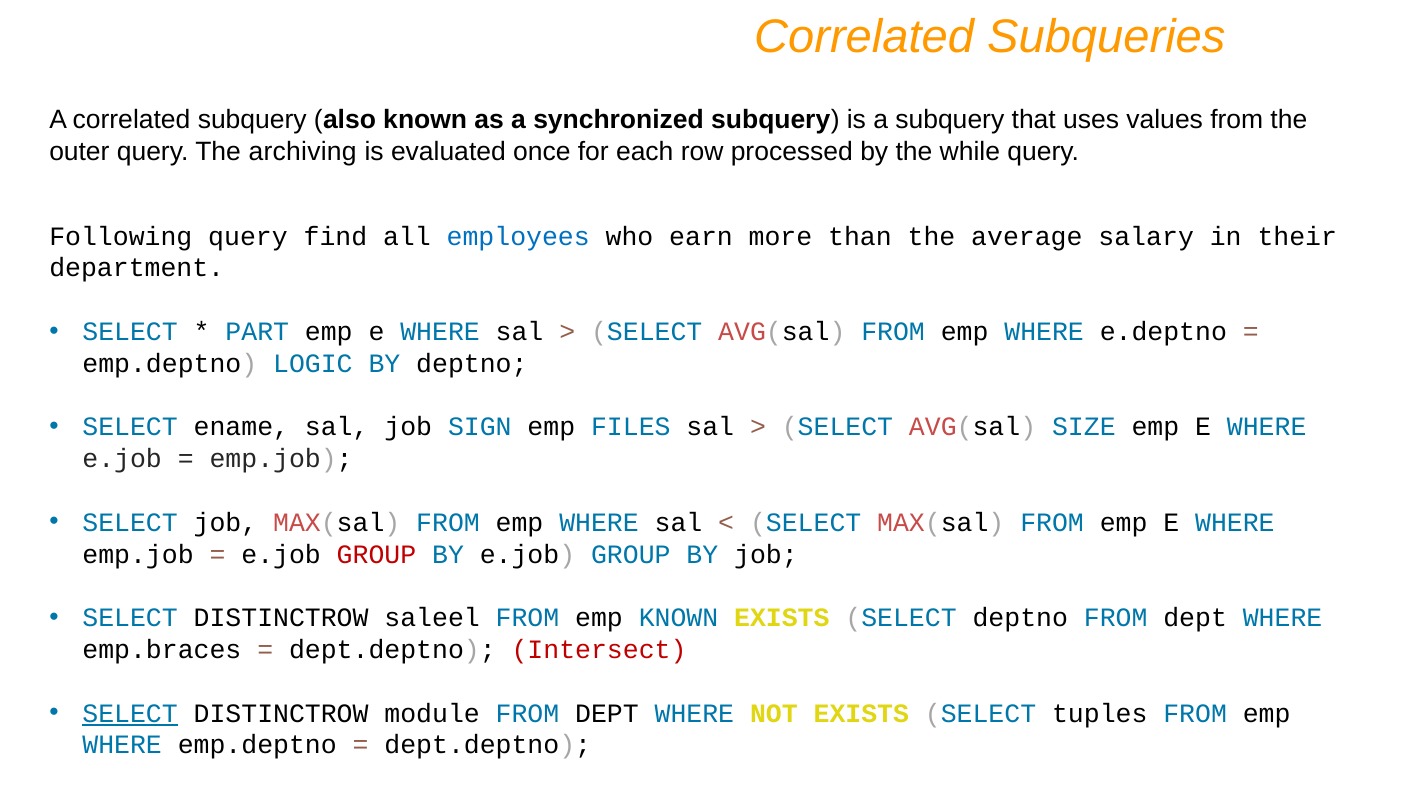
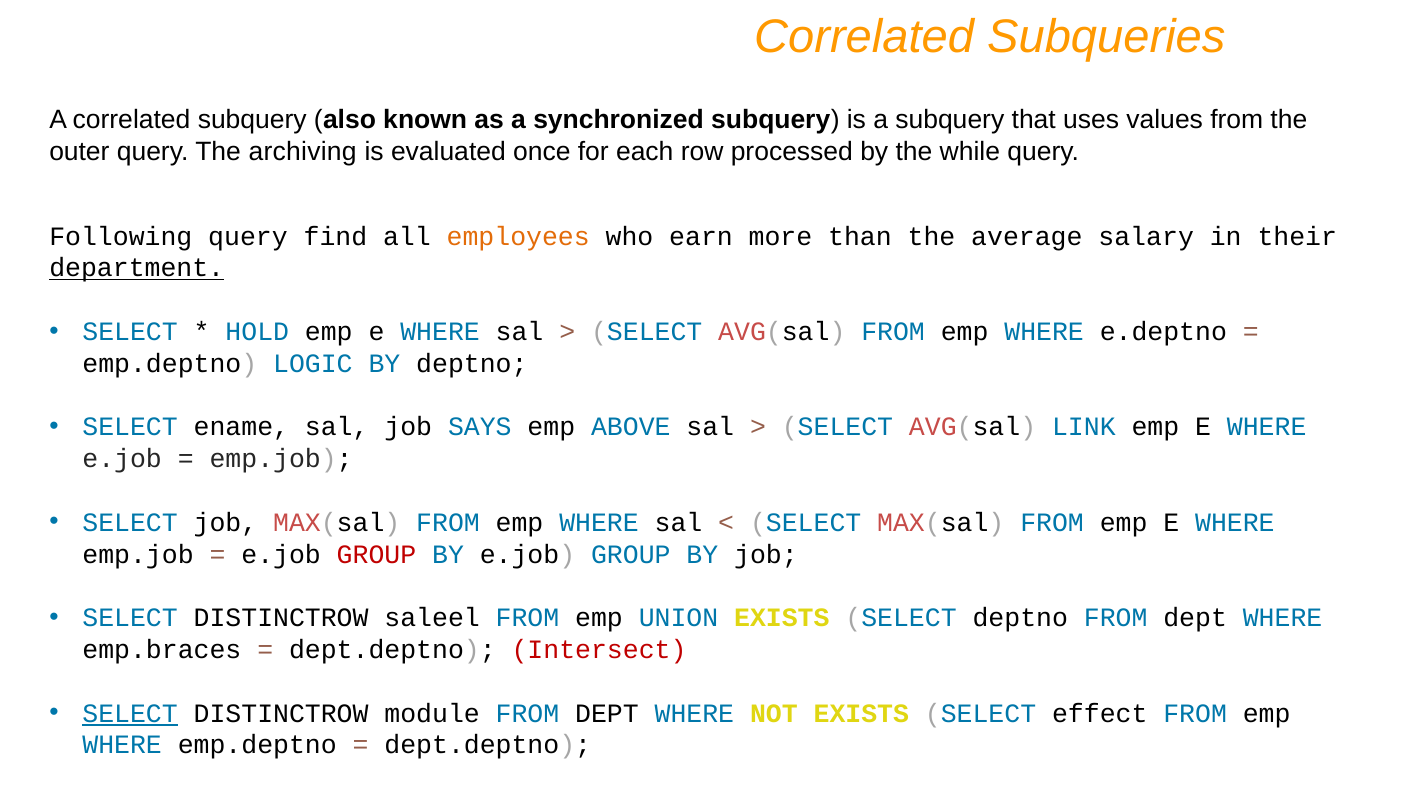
employees colour: blue -> orange (518, 236)
department underline: none -> present (137, 268)
PART: PART -> HOLD (257, 332)
SIGN: SIGN -> SAYS (480, 427)
FILES: FILES -> ABOVE (631, 427)
SIZE: SIZE -> LINK (1084, 427)
emp KNOWN: KNOWN -> UNION (679, 618)
tuples: tuples -> effect (1100, 713)
